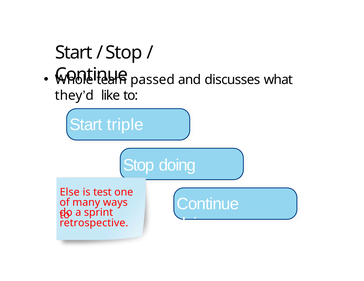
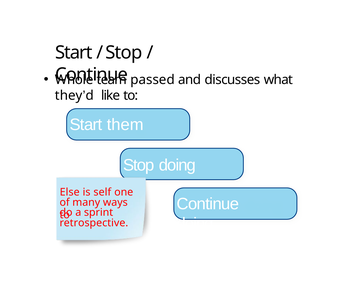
triple: triple -> them (125, 125)
test: test -> self (102, 192)
